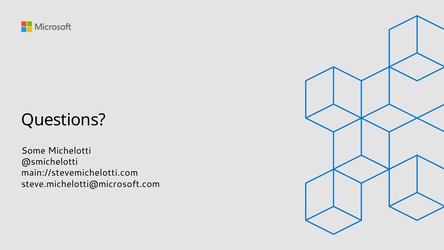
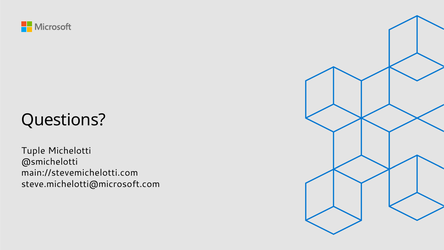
Some: Some -> Tuple (33, 151)
